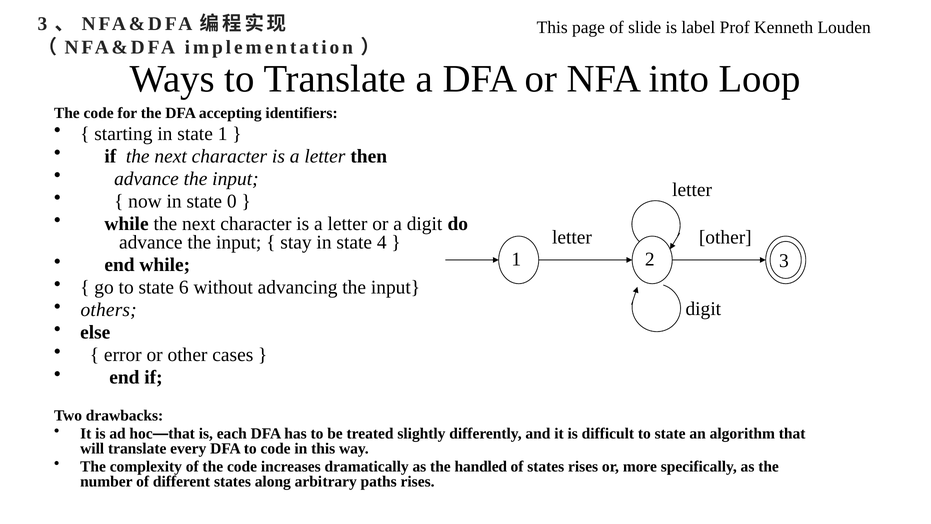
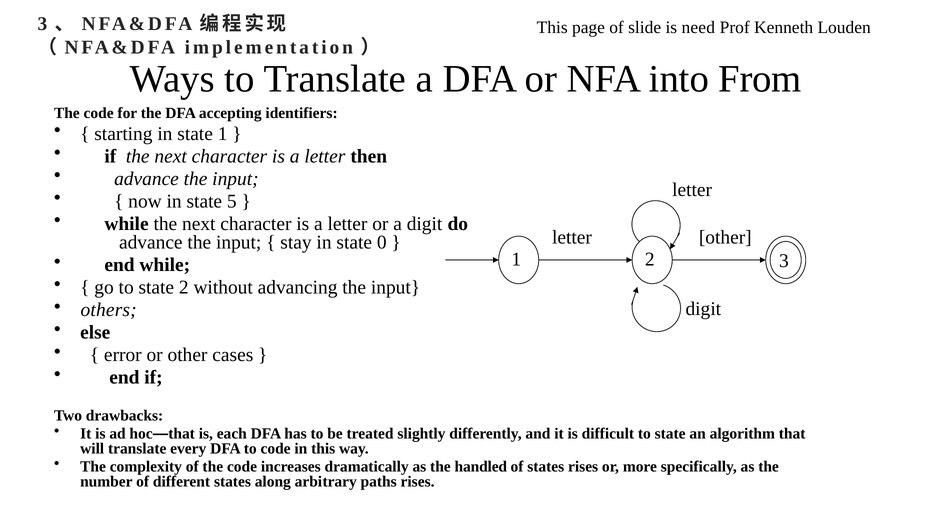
label: label -> need (698, 27)
Loop: Loop -> From (760, 79)
0: 0 -> 5 (232, 201)
4: 4 -> 0 (382, 242)
state 6: 6 -> 2 (184, 287)
